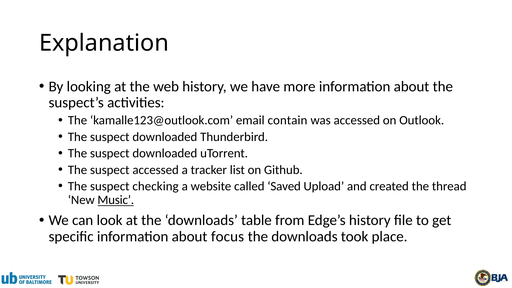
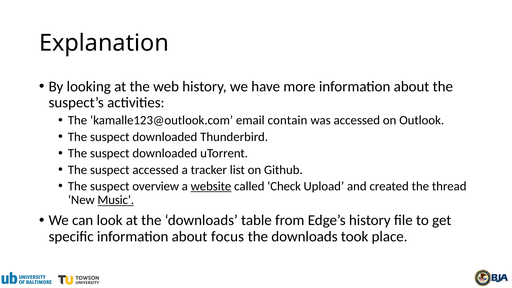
checking: checking -> overview (156, 186)
website underline: none -> present (211, 186)
Saved: Saved -> Check (284, 186)
